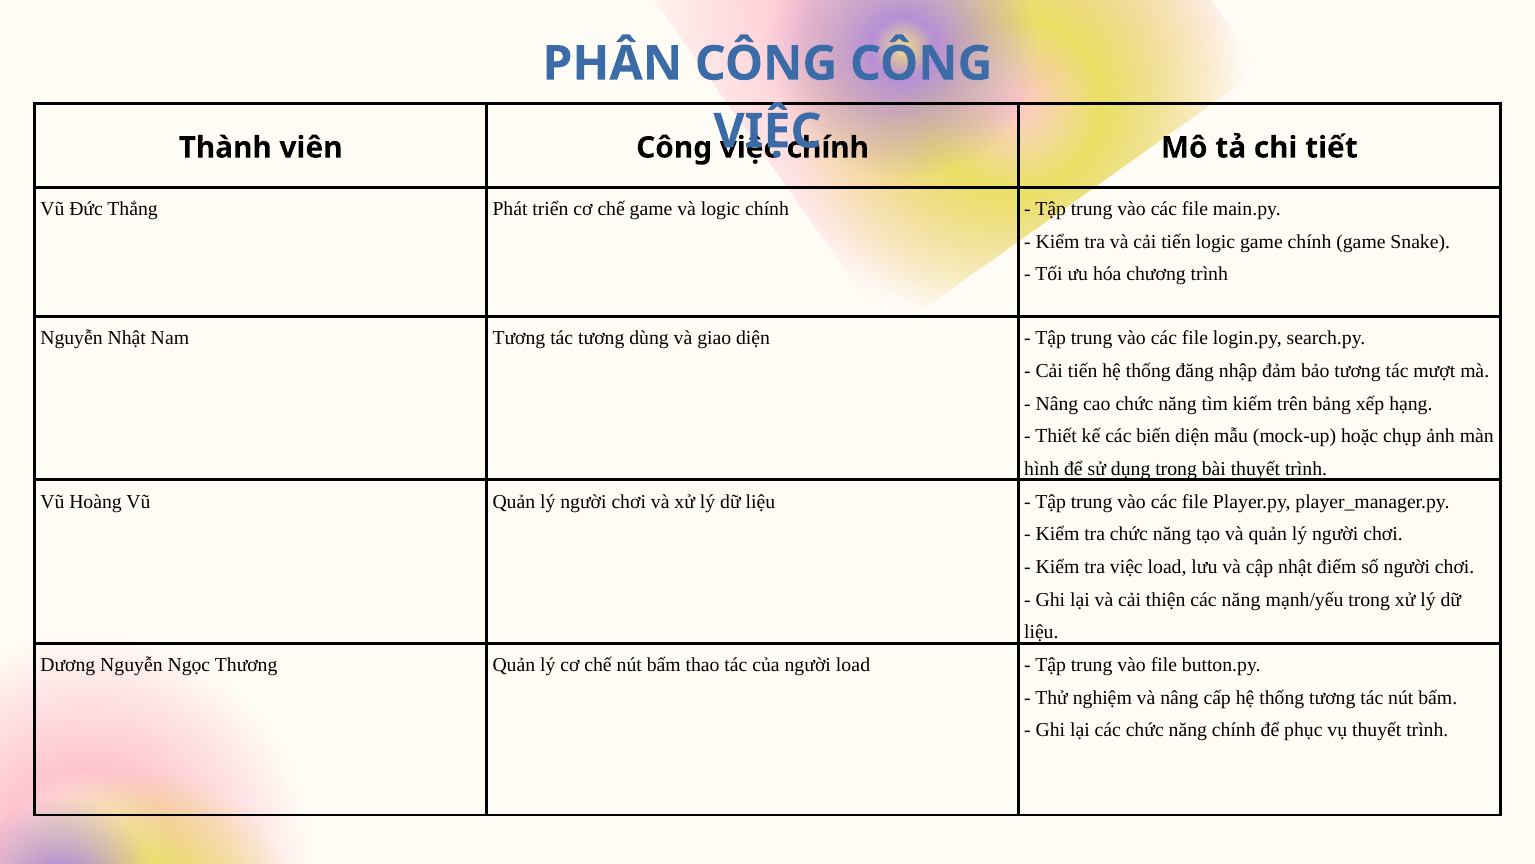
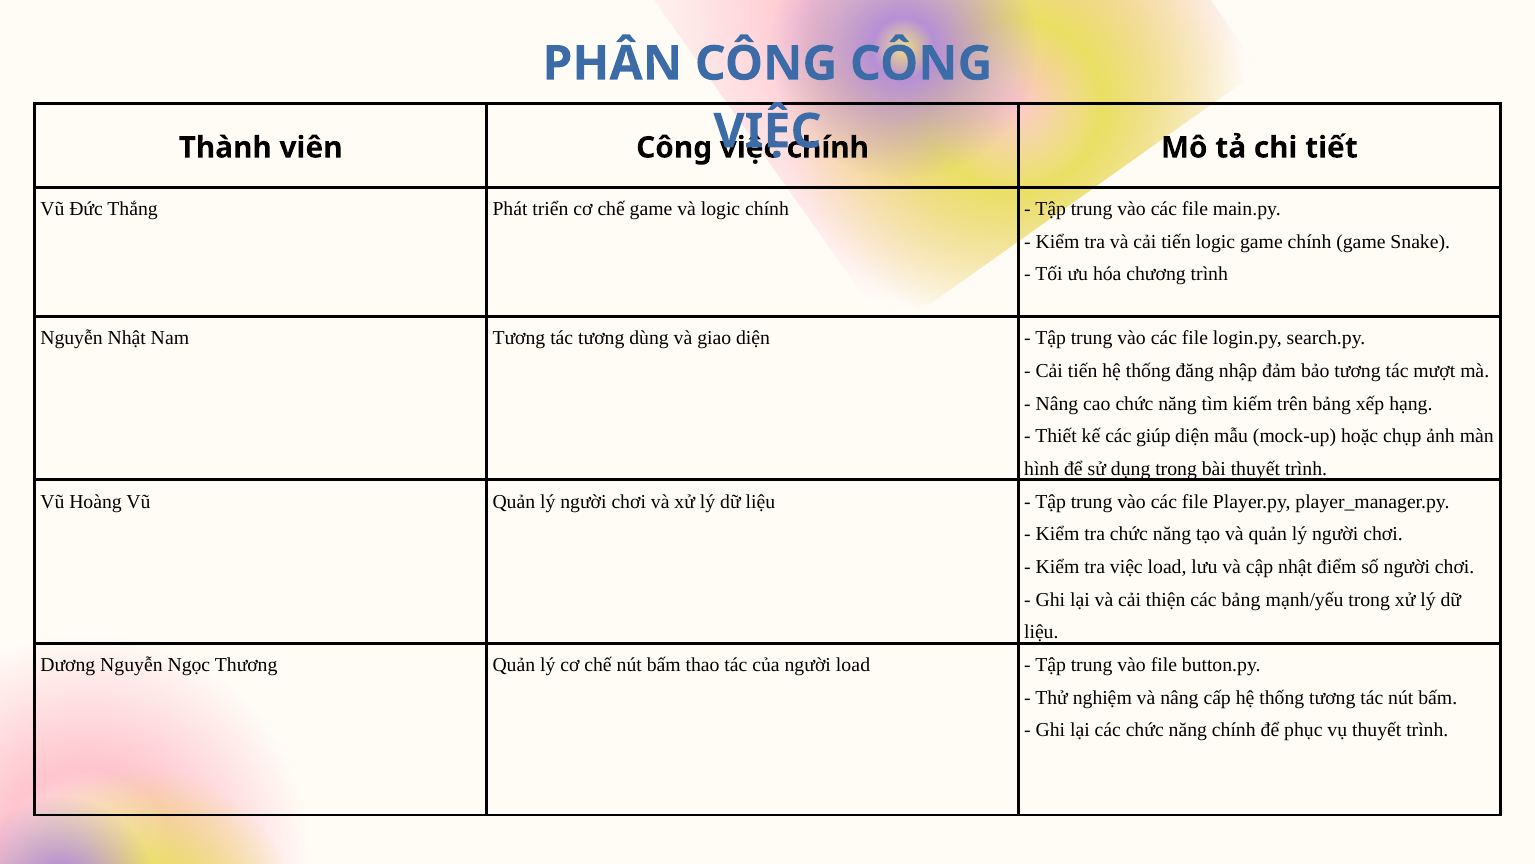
biến: biến -> giúp (1153, 436)
các năng: năng -> bảng (1241, 599)
